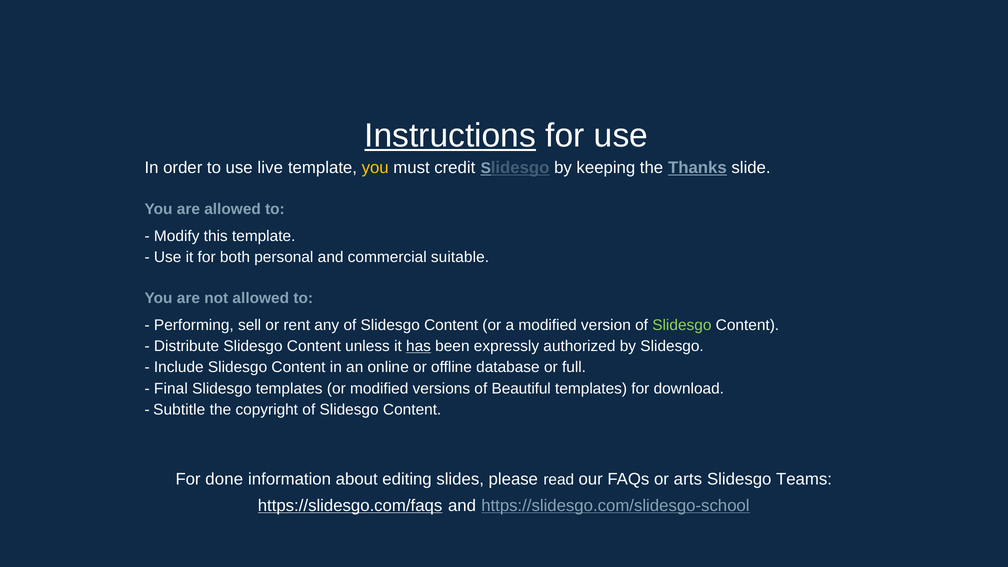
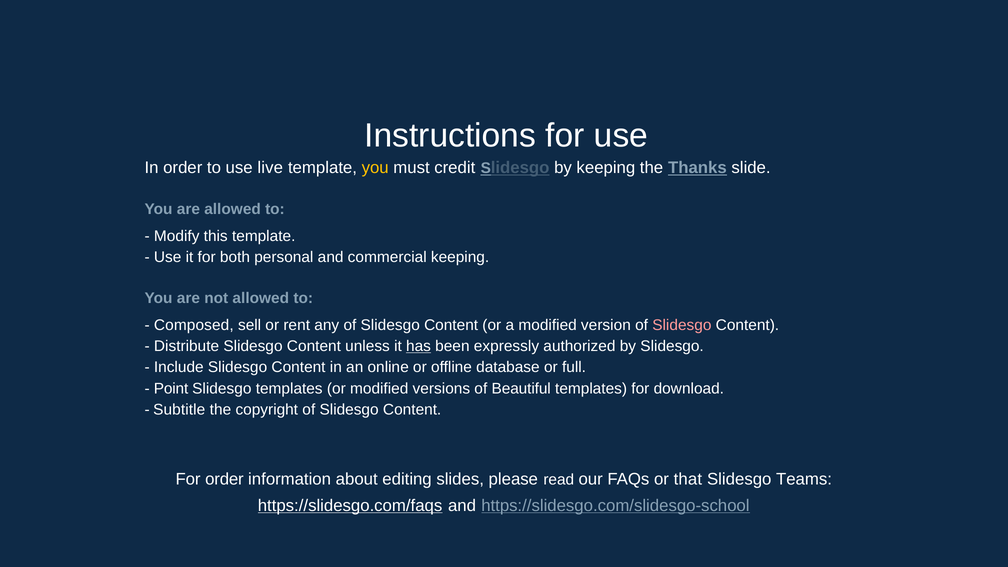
Instructions underline: present -> none (450, 136)
commercial suitable: suitable -> keeping (460, 257)
Performing: Performing -> Composed (194, 325)
Slidesgo colour: light green -> pink (682, 325)
Final: Final -> Point (171, 389)
For done: done -> order (224, 479)
arts: arts -> that (688, 479)
